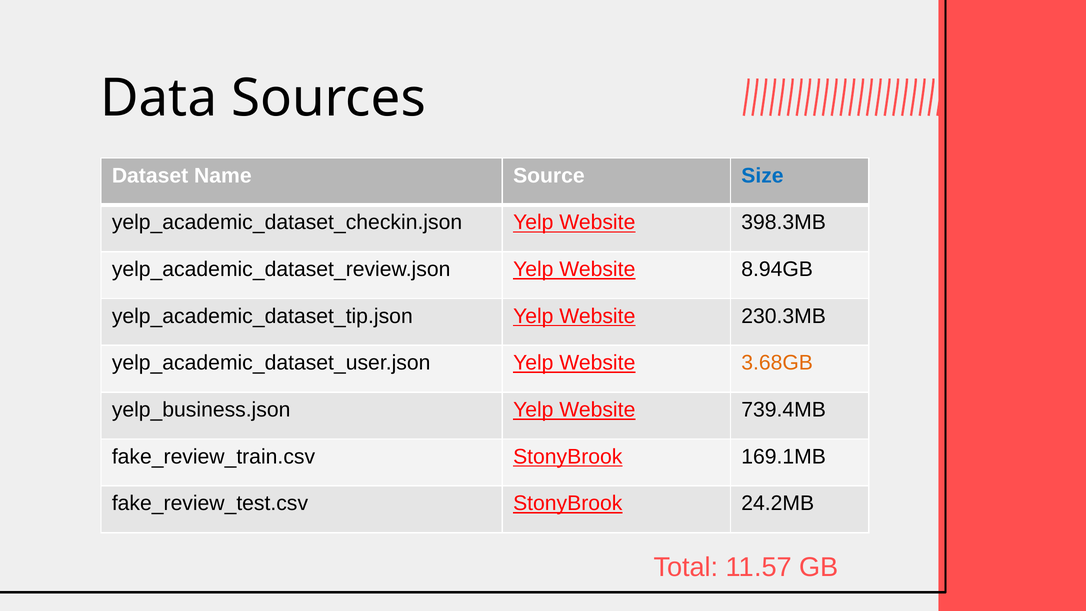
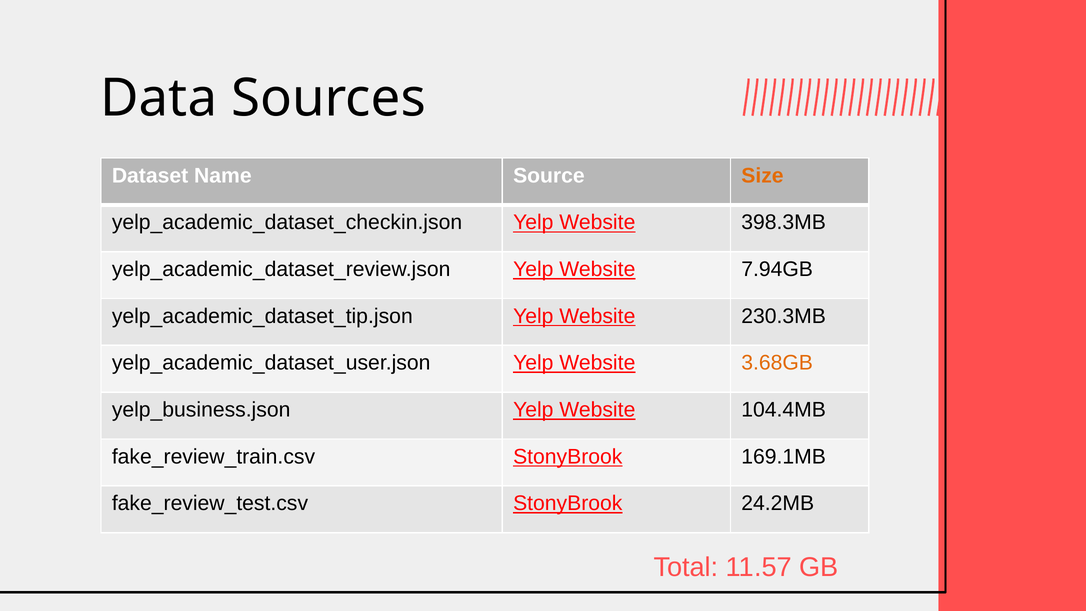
Size colour: blue -> orange (762, 176)
8.94GB: 8.94GB -> 7.94GB (777, 269)
739.4MB: 739.4MB -> 104.4MB (784, 410)
